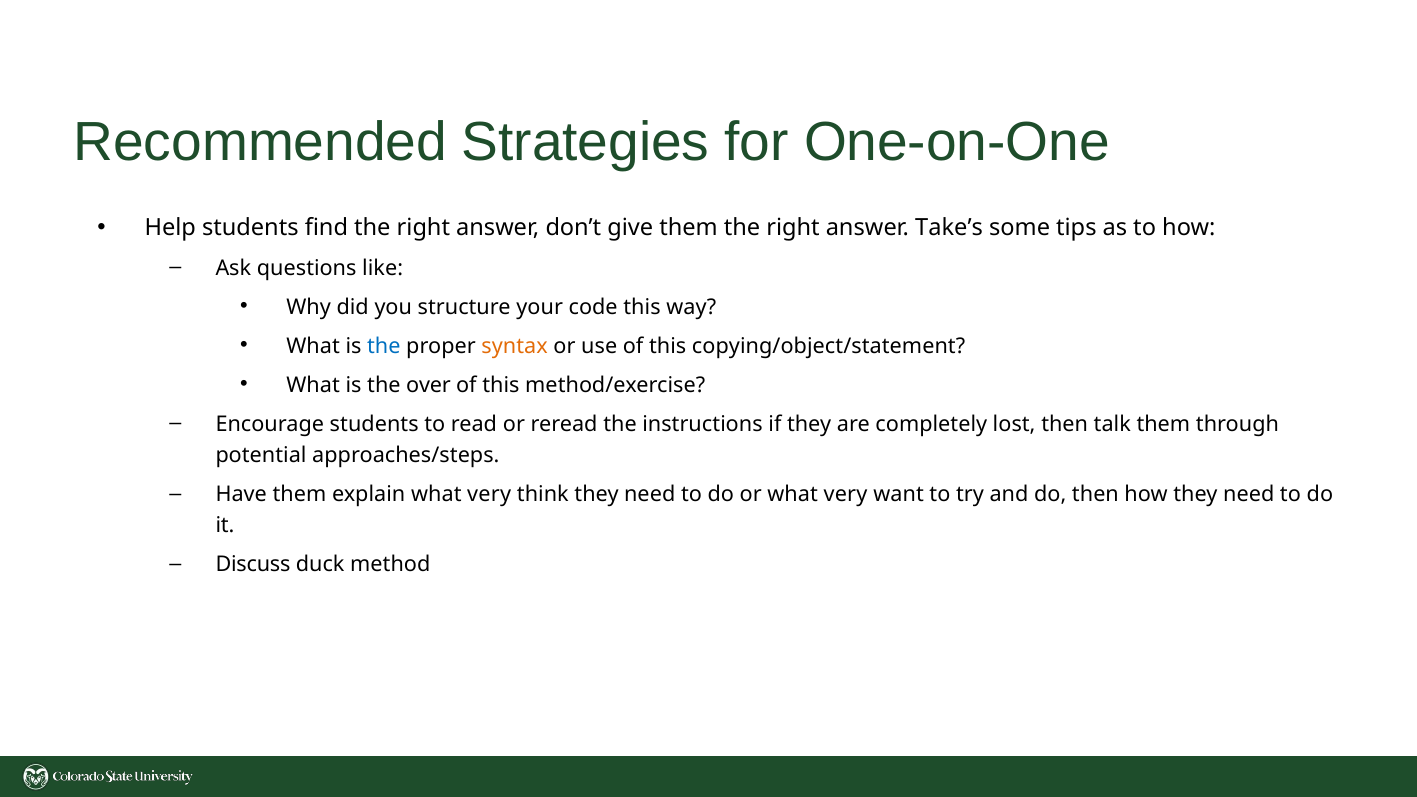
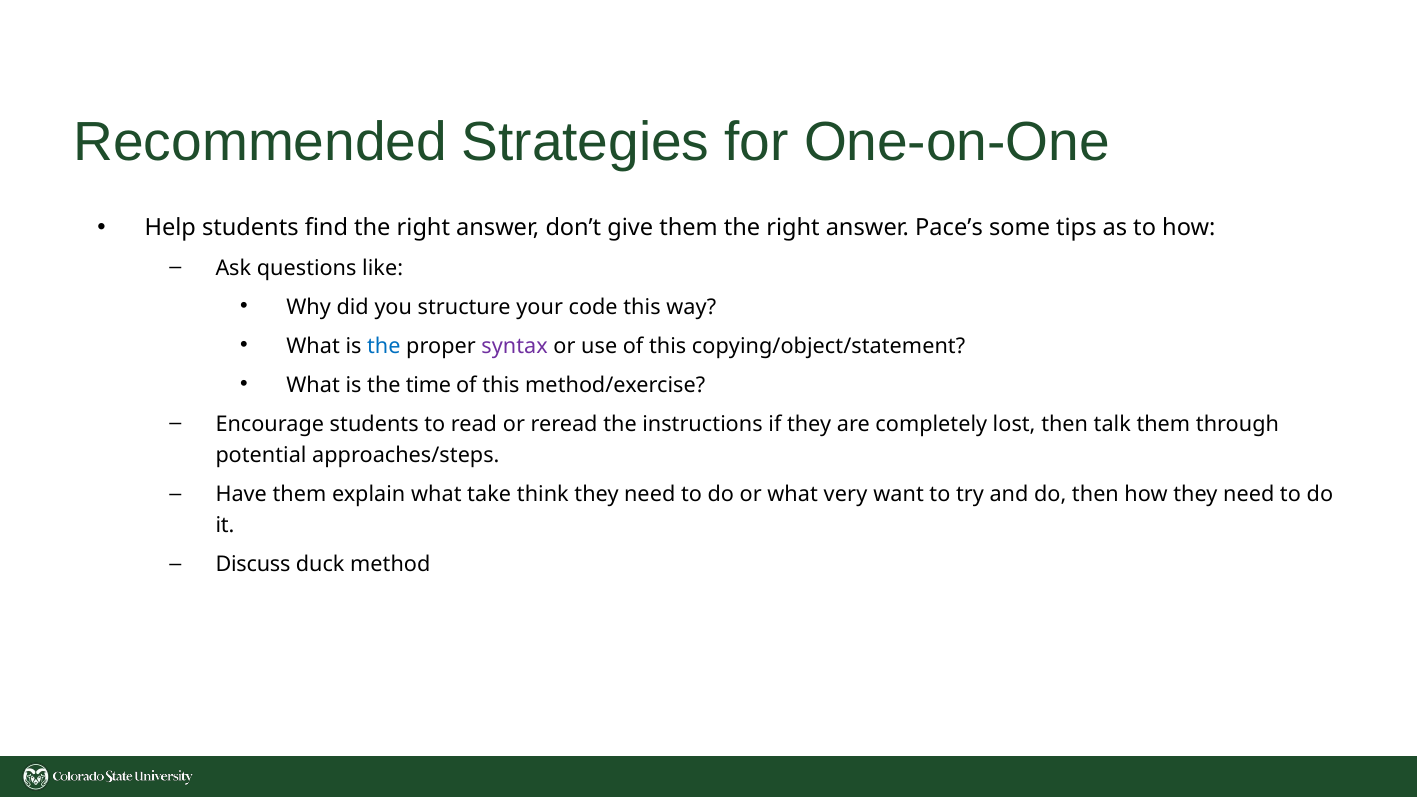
Take’s: Take’s -> Pace’s (949, 228)
syntax colour: orange -> purple (515, 346)
over: over -> time (428, 385)
explain what very: very -> take (489, 494)
